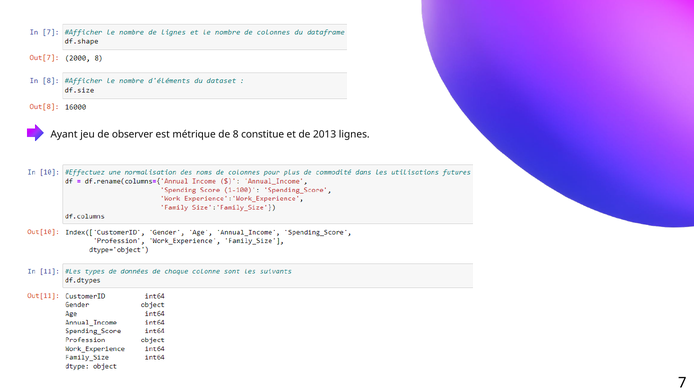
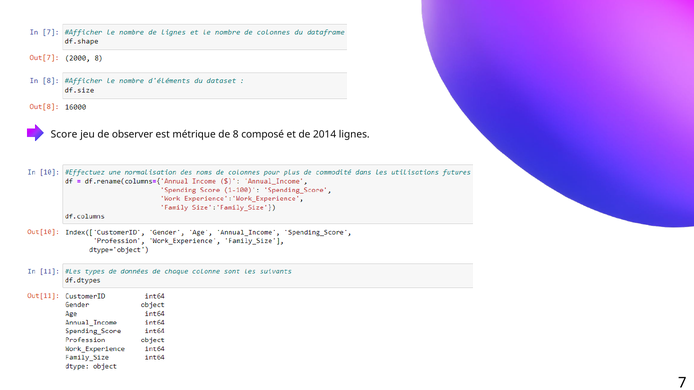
Ayant: Ayant -> Score (64, 134)
constitue: constitue -> composé (263, 134)
2013: 2013 -> 2014 (325, 134)
